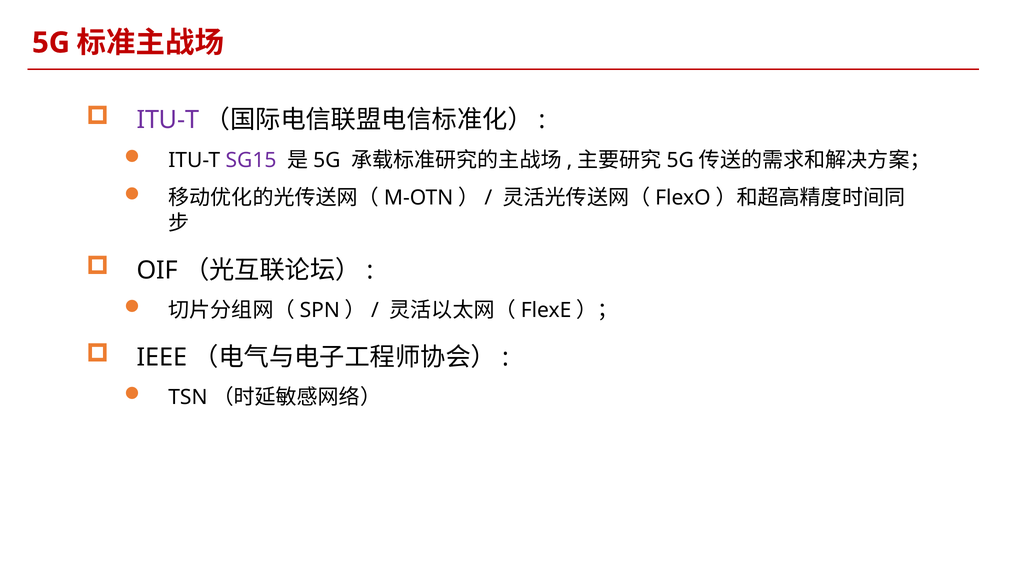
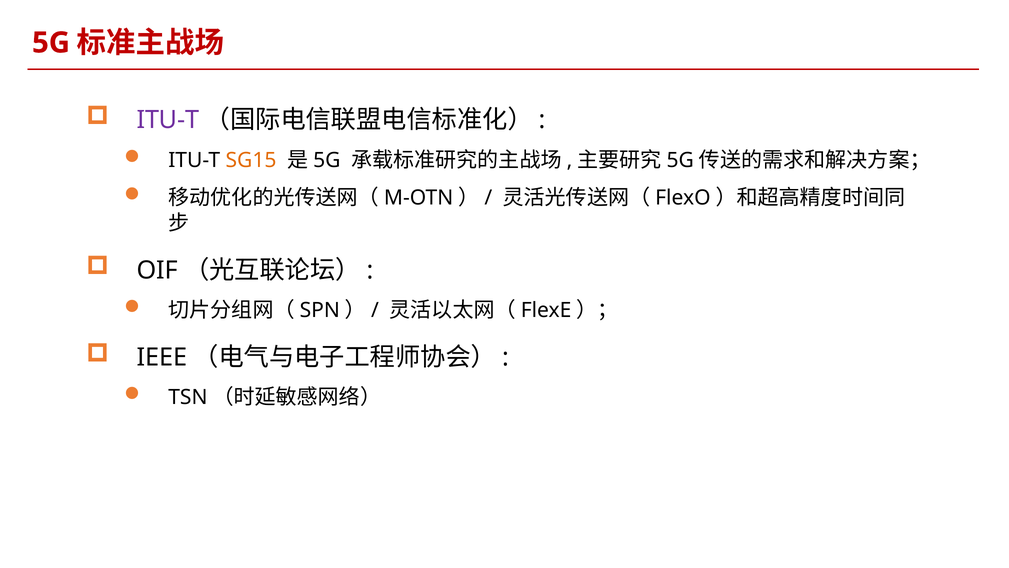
SG15 colour: purple -> orange (251, 160)
